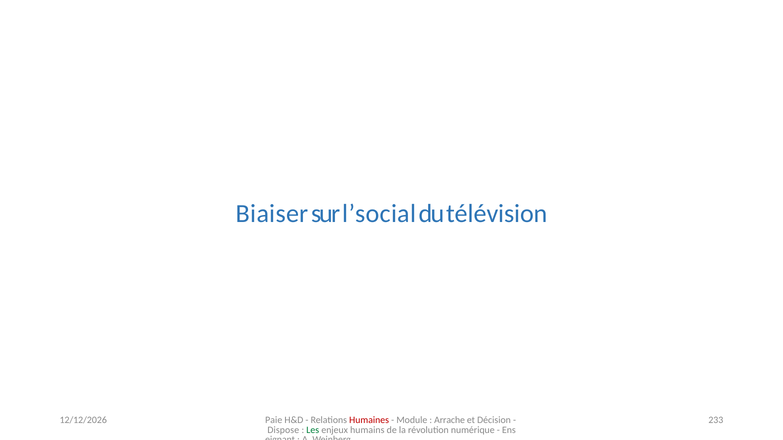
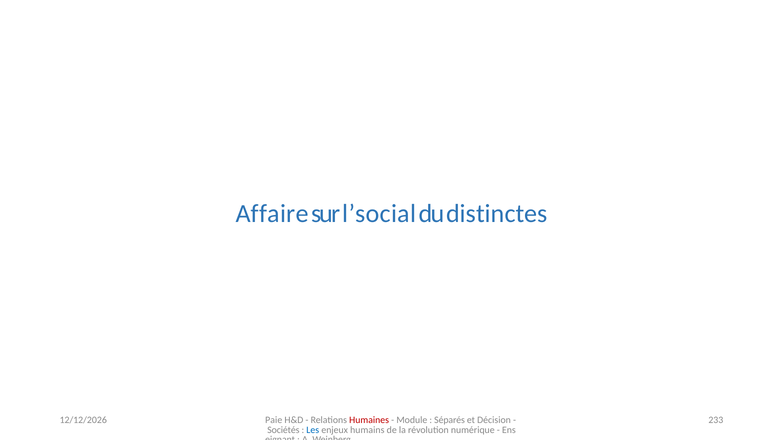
Biaiser: Biaiser -> Affaire (272, 214)
télévision: télévision -> distinctes (497, 214)
Arrache: Arrache -> Séparés (450, 421)
Dispose: Dispose -> Sociétés (283, 430)
Les colour: green -> blue (313, 430)
